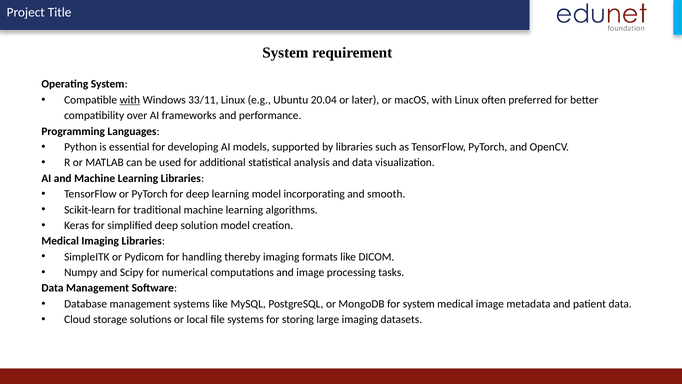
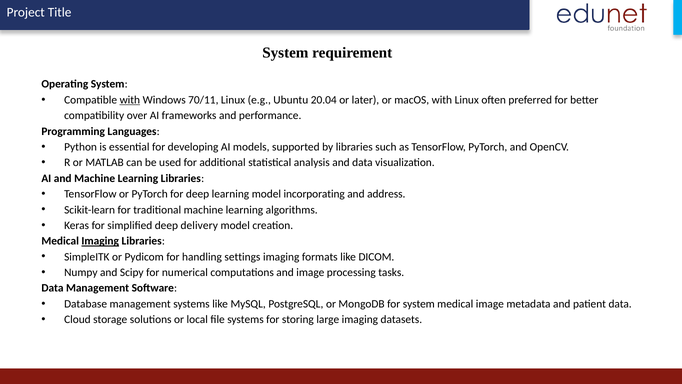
33/11: 33/11 -> 70/11 (203, 100)
smooth: smooth -> address (386, 194)
solution: solution -> delivery (199, 225)
Imaging underline: none -> present (100, 241)
thereby: thereby -> settings (242, 257)
